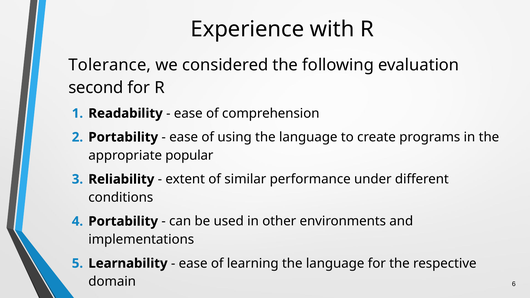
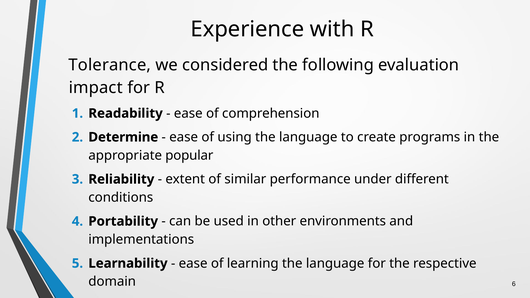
second: second -> impact (96, 88)
Portability: Portability -> Determine (123, 137)
